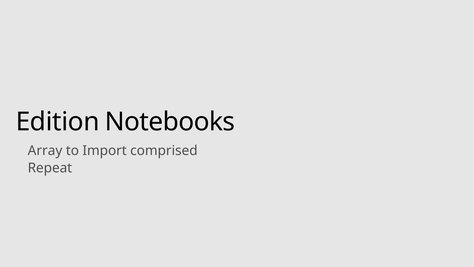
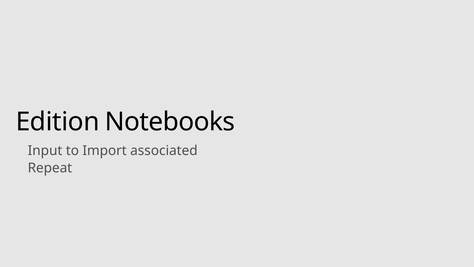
Array: Array -> Input (45, 150)
comprised: comprised -> associated (164, 150)
